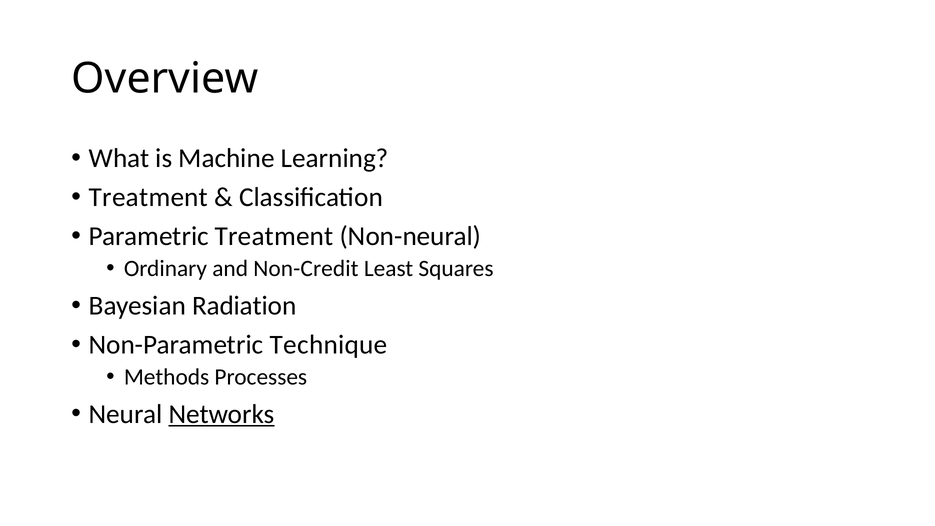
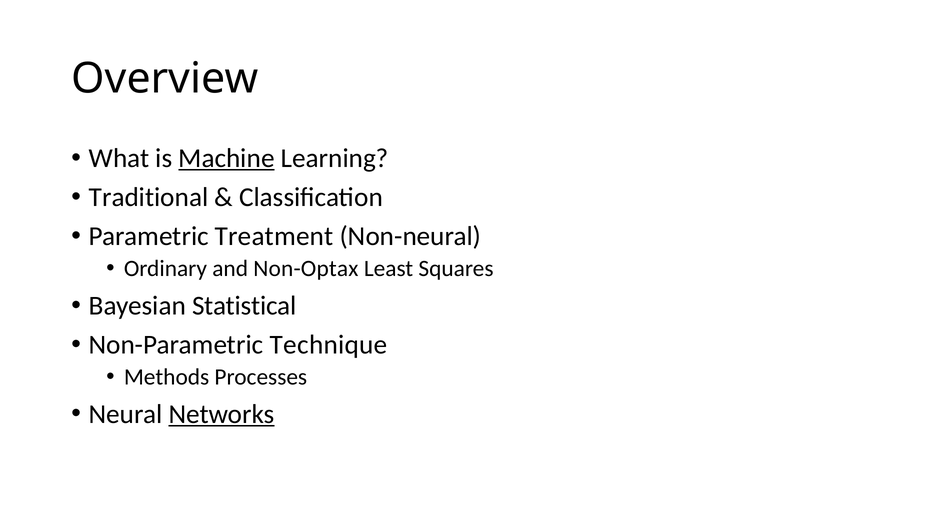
Machine underline: none -> present (226, 158)
Treatment: Treatment -> Traditional (149, 197)
Non-Credit: Non-Credit -> Non-Optax (306, 269)
Radiation: Radiation -> Statistical (244, 306)
